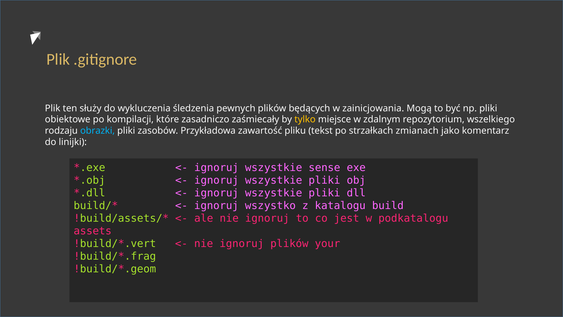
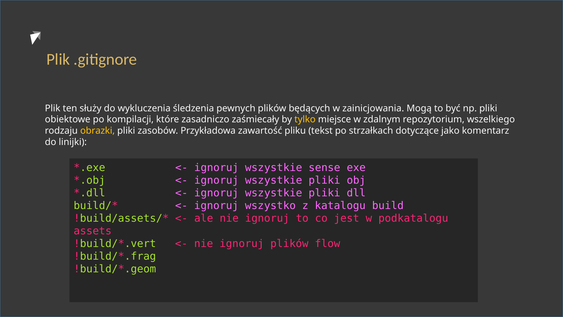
obrazki colour: light blue -> yellow (98, 131)
zmianach: zmianach -> dotyczące (417, 131)
your: your -> flow (327, 243)
